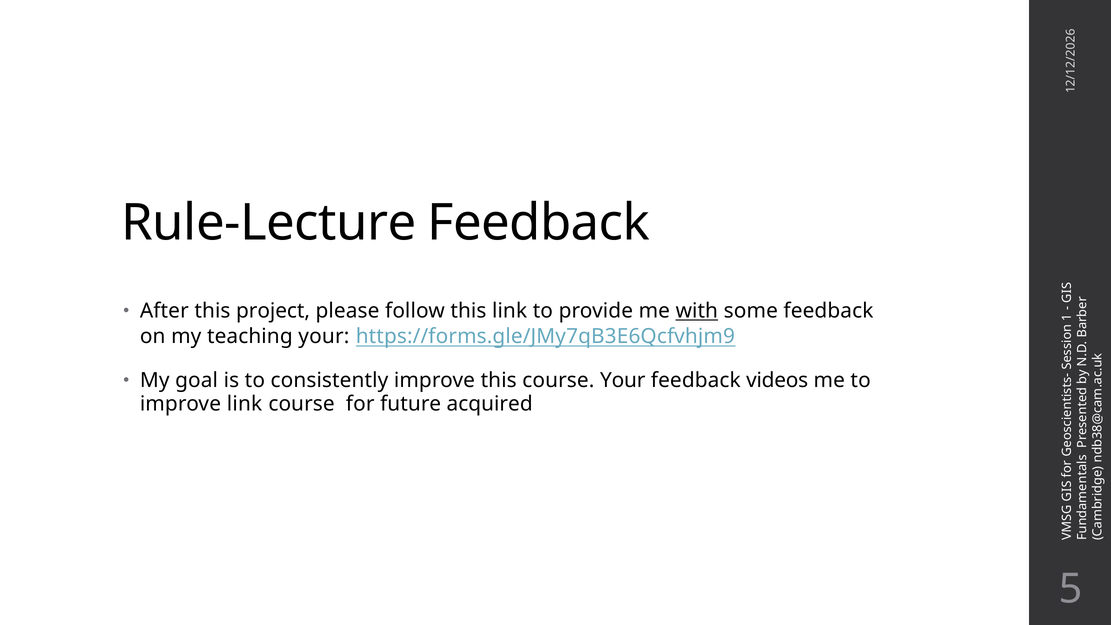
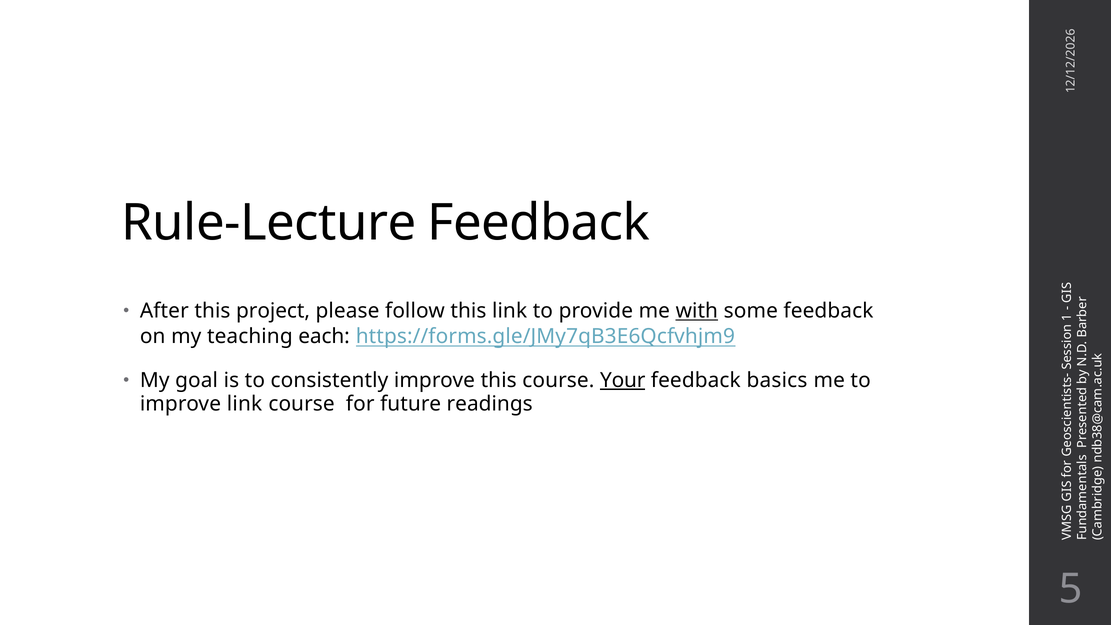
teaching your: your -> each (324, 337)
Your underline: none -> present (623, 380)
videos: videos -> basics (777, 380)
acquired: acquired -> readings (490, 404)
